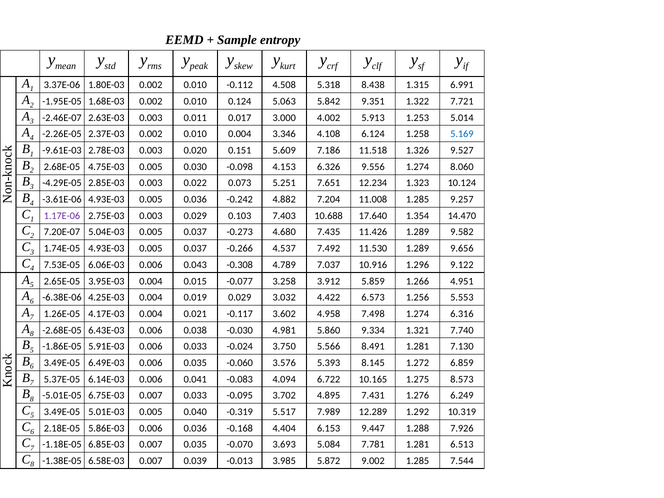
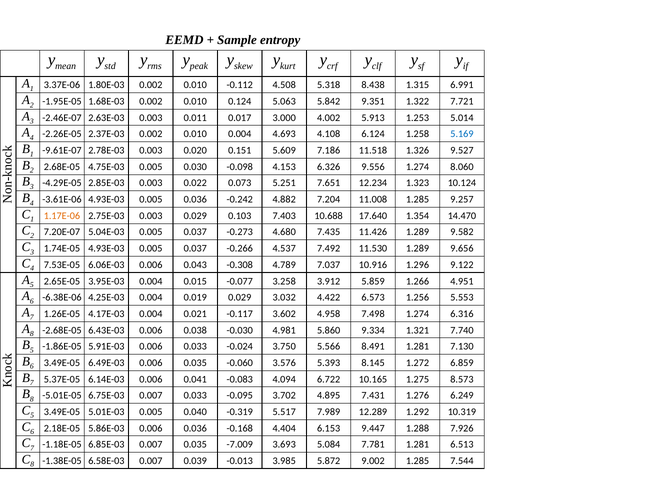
3.346: 3.346 -> 4.693 (284, 134)
-9.61E-03: -9.61E-03 -> -9.61E-07 (62, 150)
1.17E-06 colour: purple -> orange (62, 216)
-0.070: -0.070 -> -7.009 (240, 445)
